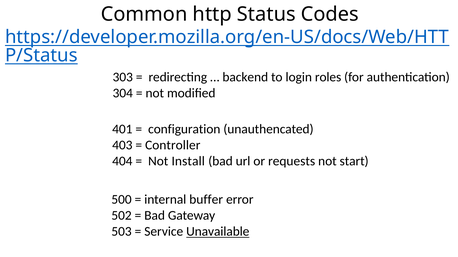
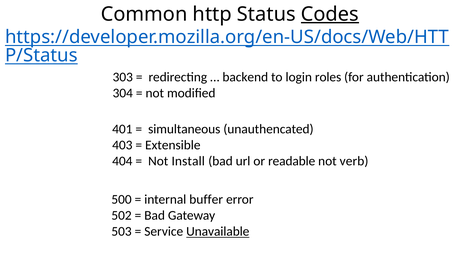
Codes underline: none -> present (330, 14)
configuration: configuration -> simultaneous (184, 129)
Controller: Controller -> Extensible (173, 145)
requests: requests -> readable (292, 162)
start: start -> verb (354, 162)
